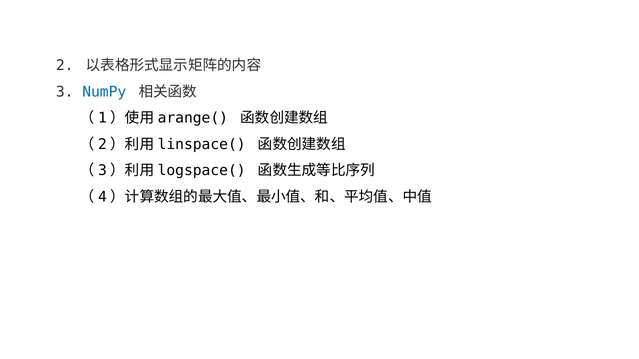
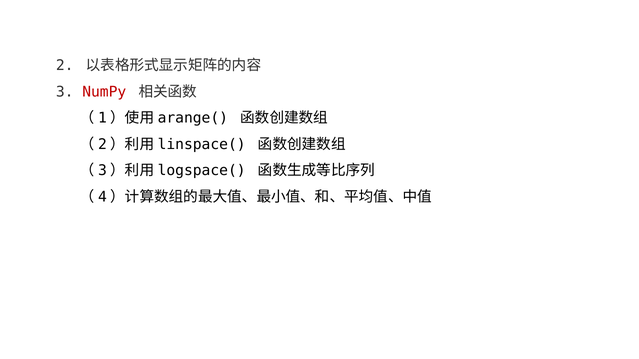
NumPy colour: blue -> red (104, 92)
